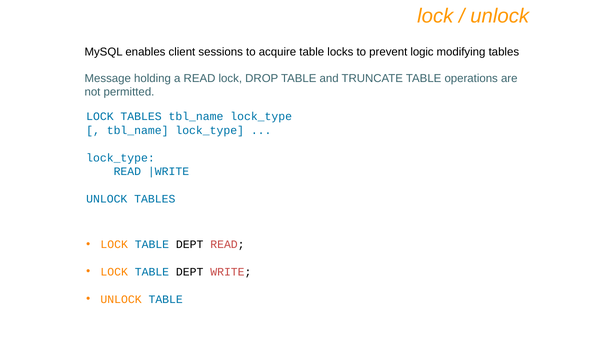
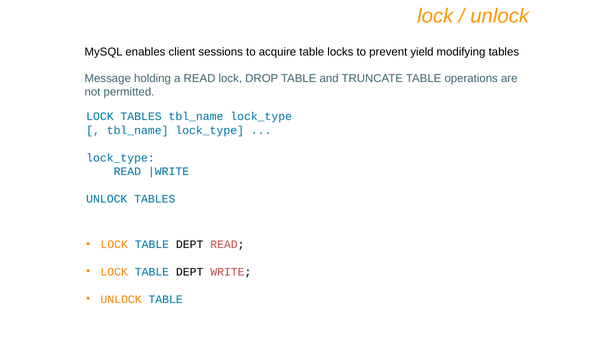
logic: logic -> yield (422, 52)
